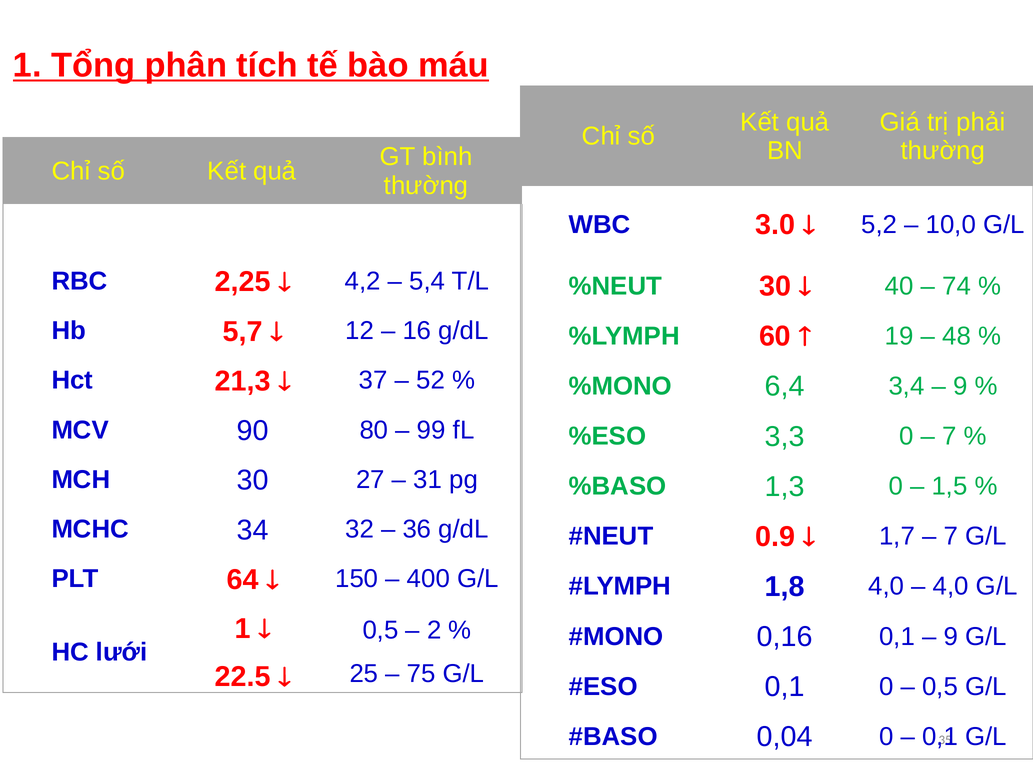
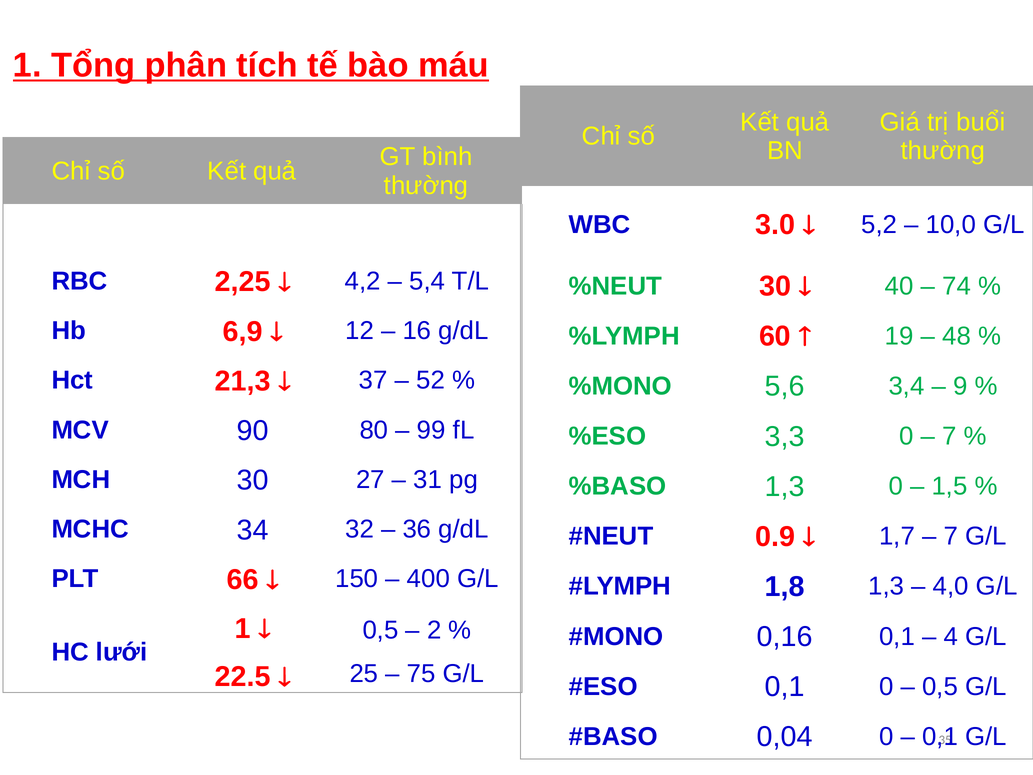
phải: phải -> buổi (981, 122)
5,7: 5,7 -> 6,9 (243, 331)
6,4: 6,4 -> 5,6 (785, 386)
64: 64 -> 66 (243, 580)
1,8 4,0: 4,0 -> 1,3 (886, 586)
9: 9 -> 4 (951, 636)
